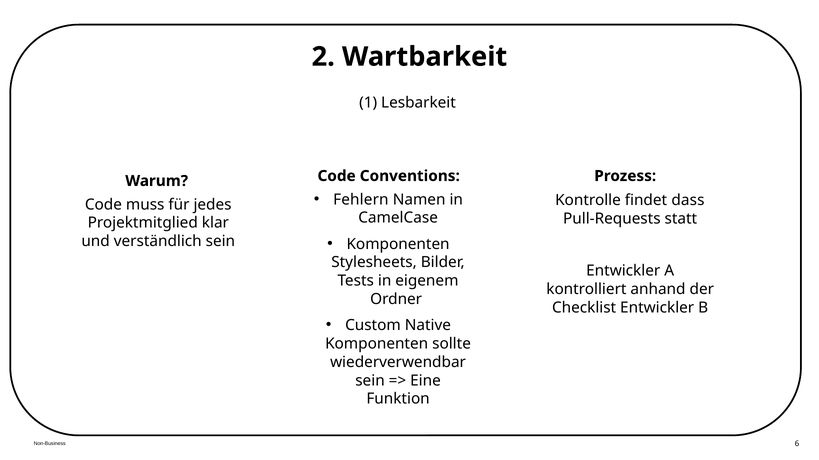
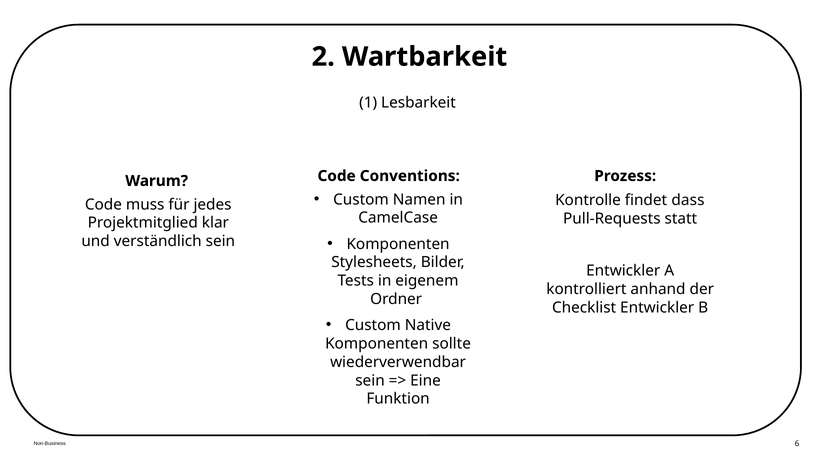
Fehlern: Fehlern -> Custom (361, 200)
